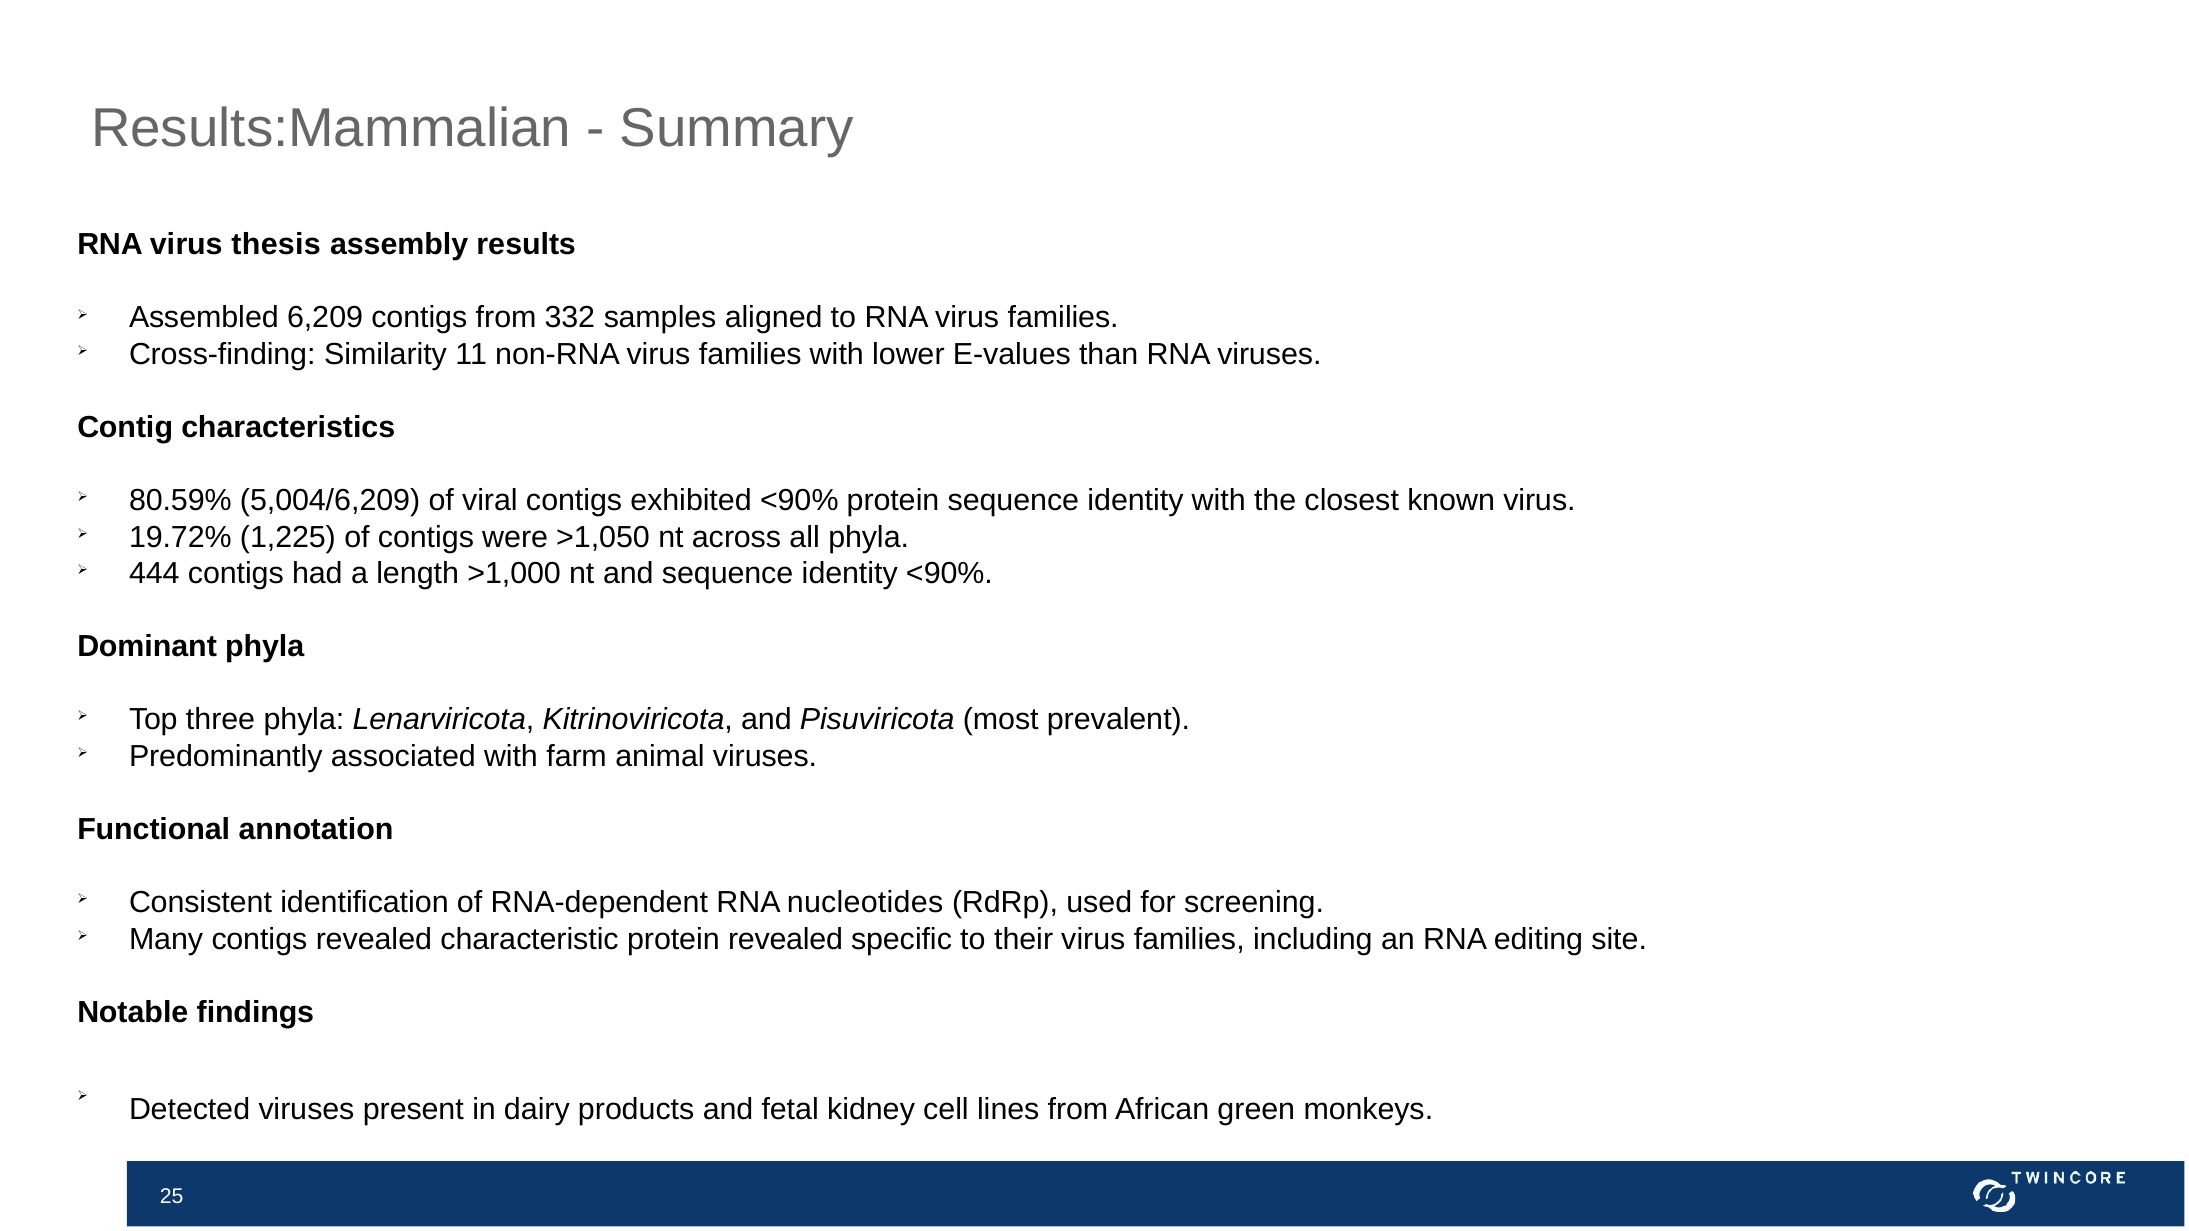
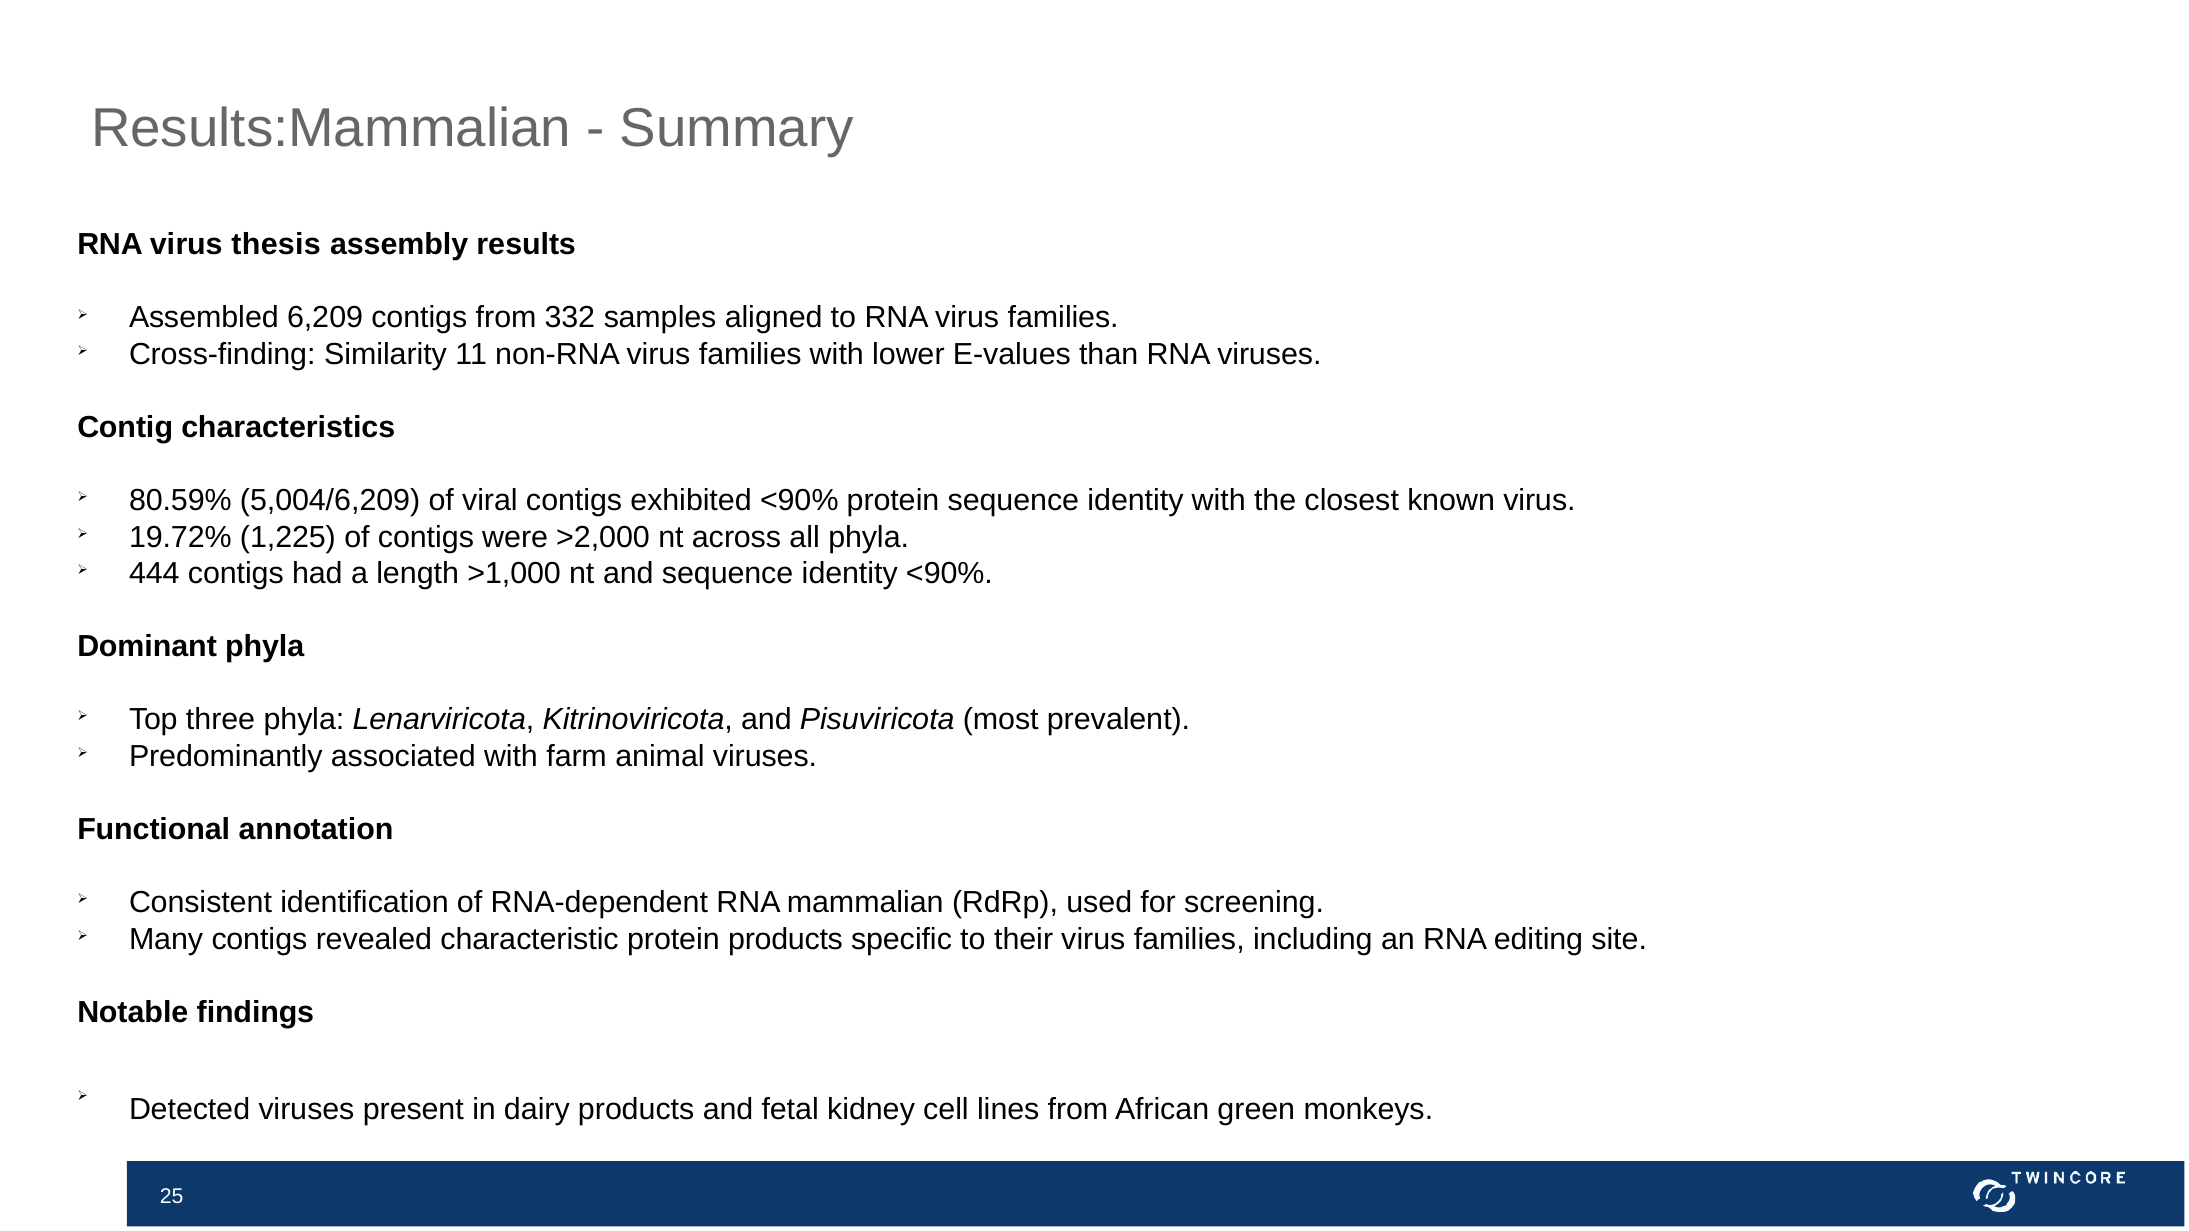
>1,050: >1,050 -> >2,000 (603, 537)
nucleotides: nucleotides -> mammalian (865, 903)
protein revealed: revealed -> products (786, 939)
